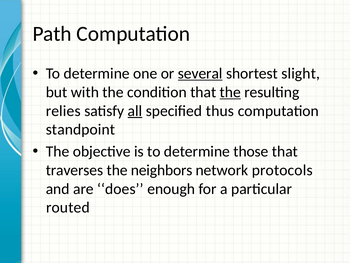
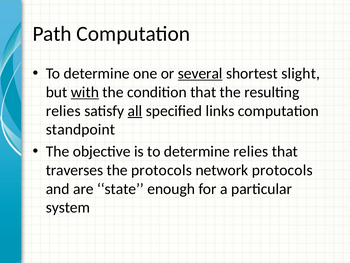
with underline: none -> present (85, 92)
the underline: present -> none (230, 92)
thus: thus -> links (220, 111)
determine those: those -> relies (251, 151)
the neighbors: neighbors -> protocols (162, 170)
does: does -> state (120, 189)
routed: routed -> system (68, 207)
